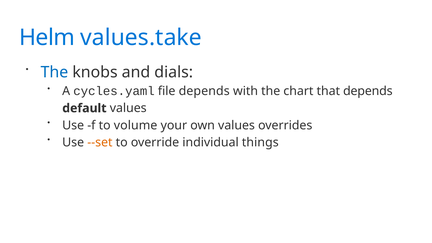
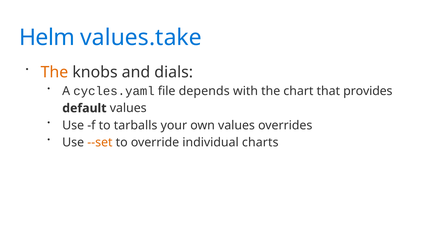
The colour: blue -> orange (54, 72)
that depends: depends -> provides (368, 91)
volume: volume -> tarballs (136, 125)
things: things -> charts (260, 142)
